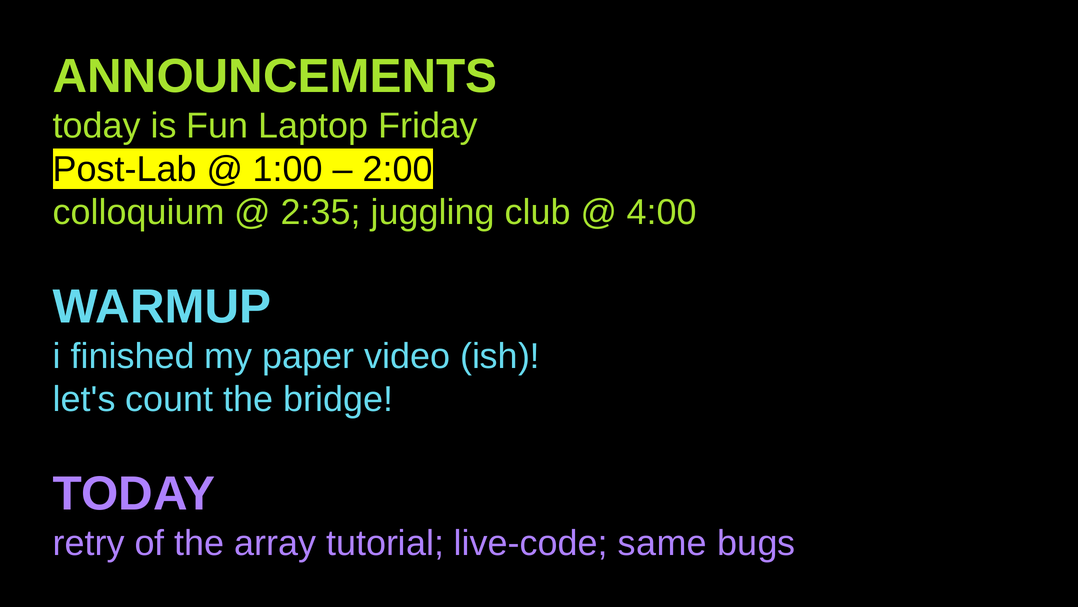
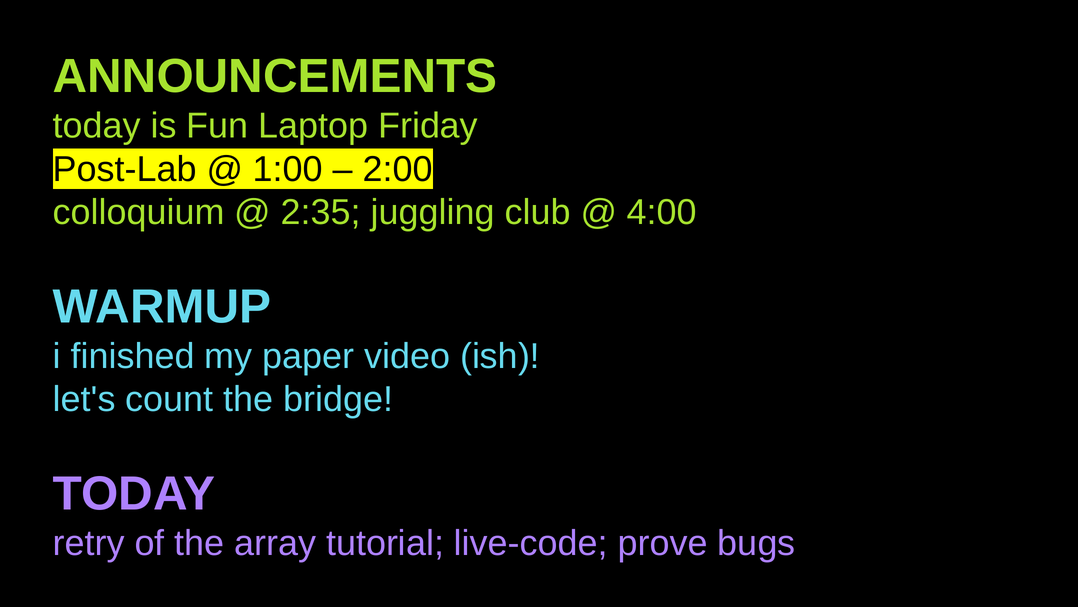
same: same -> prove (663, 543)
